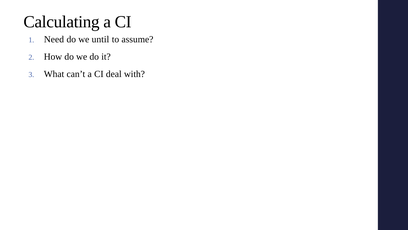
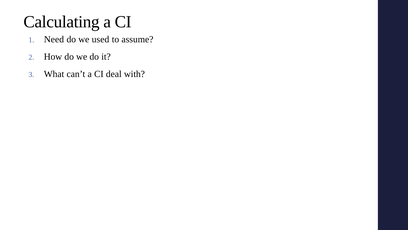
until: until -> used (100, 39)
